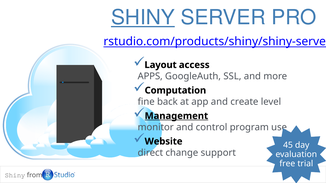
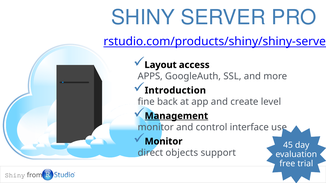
SHINY underline: present -> none (143, 18)
Computation: Computation -> Introduction (175, 91)
program: program -> interface (249, 128)
Website: Website -> Monitor (164, 142)
change: change -> objects (182, 153)
